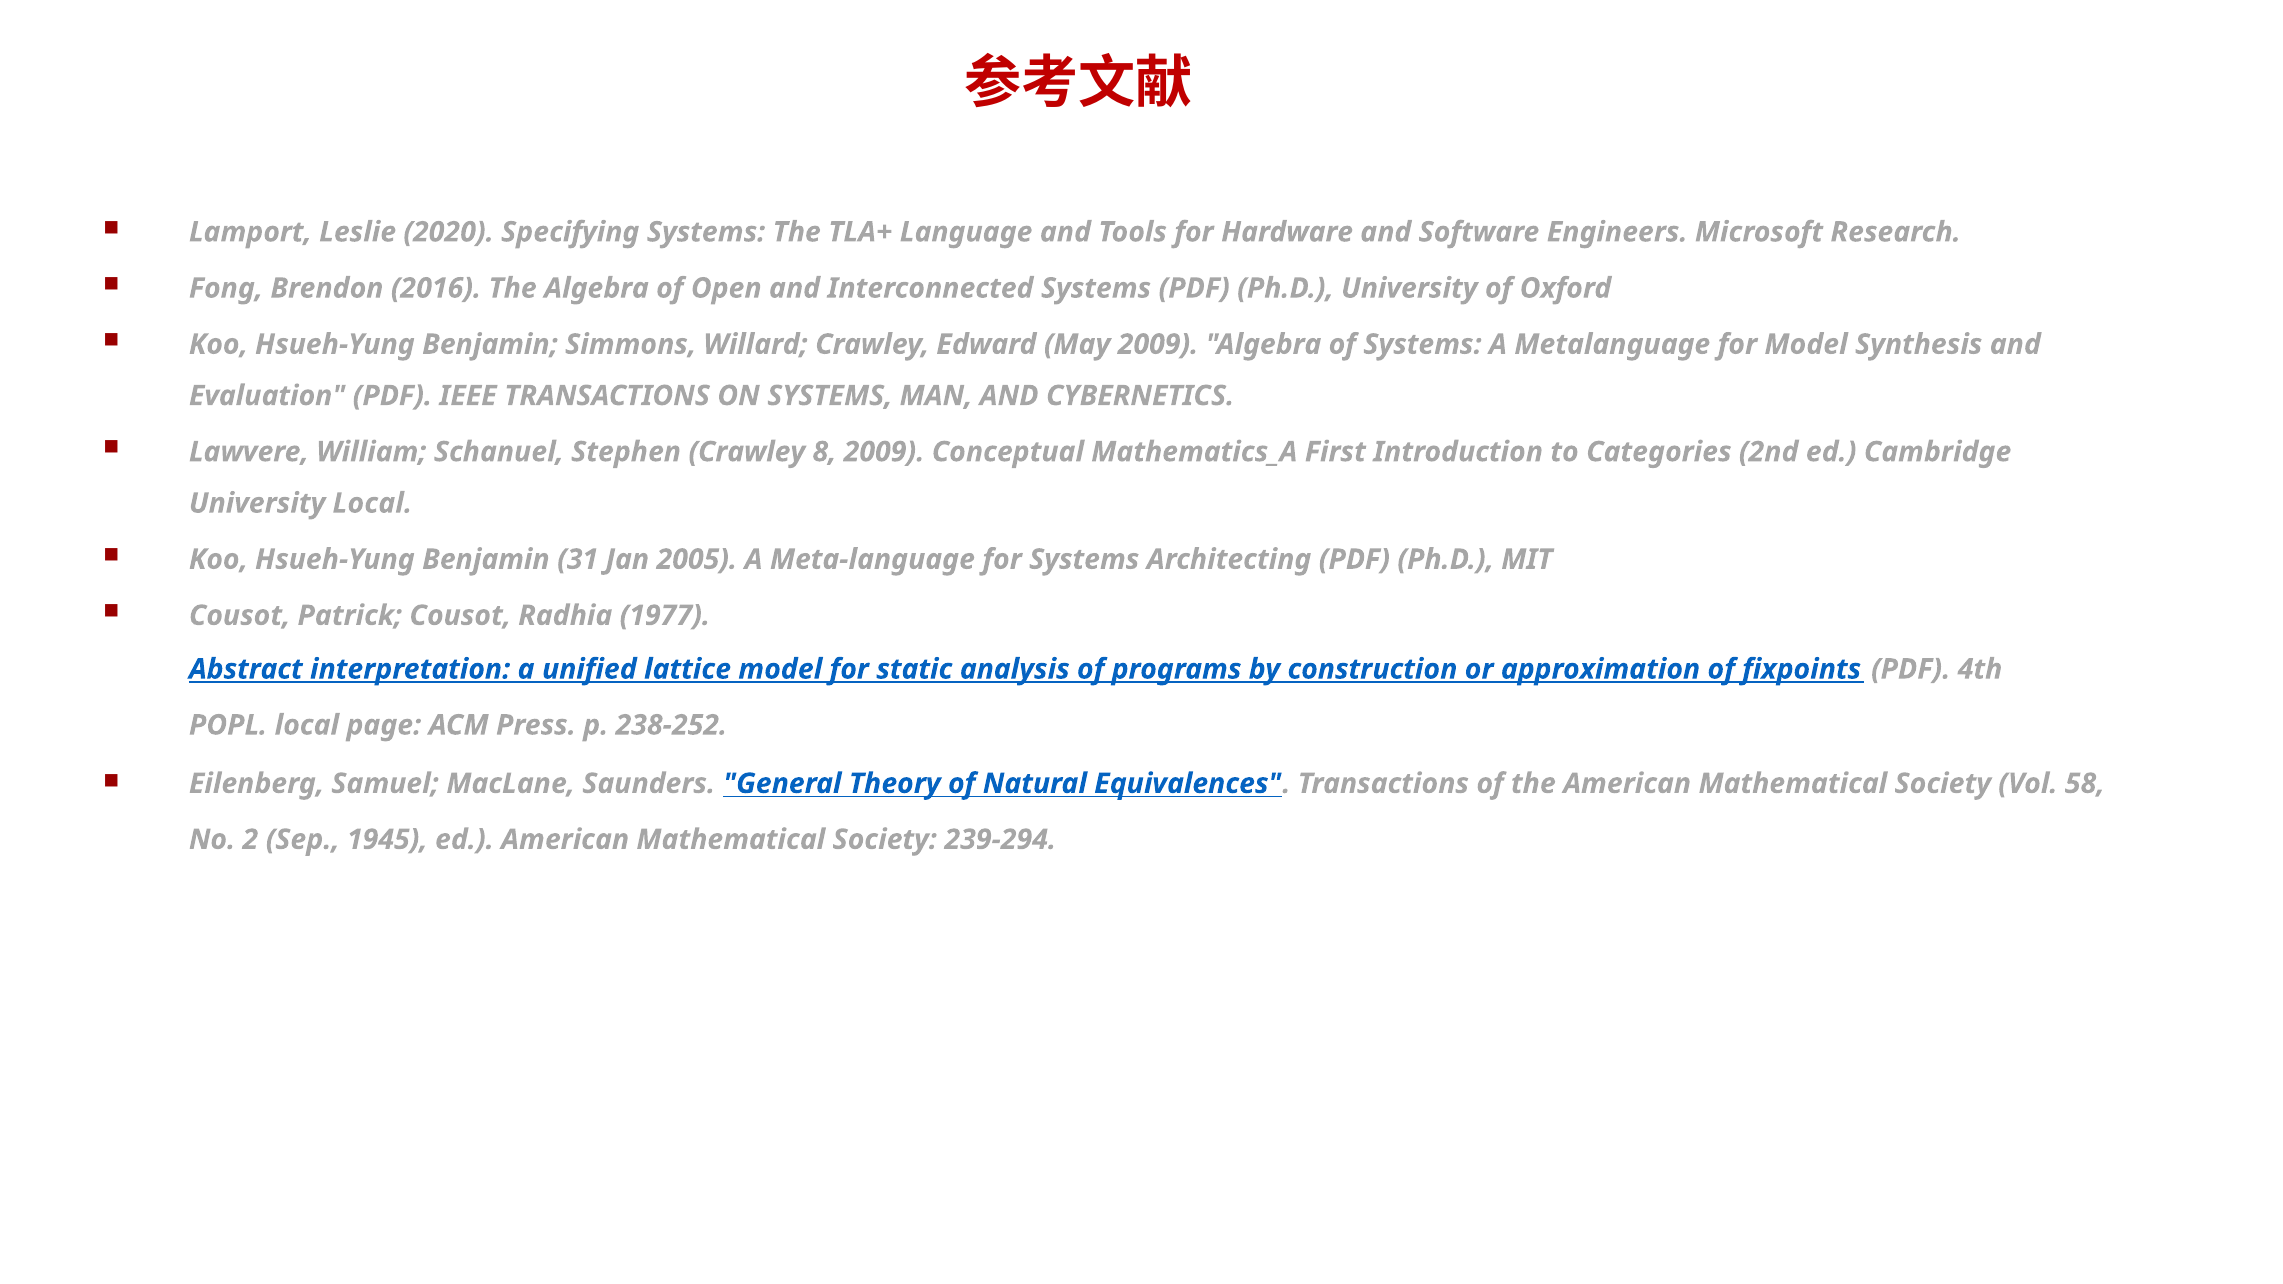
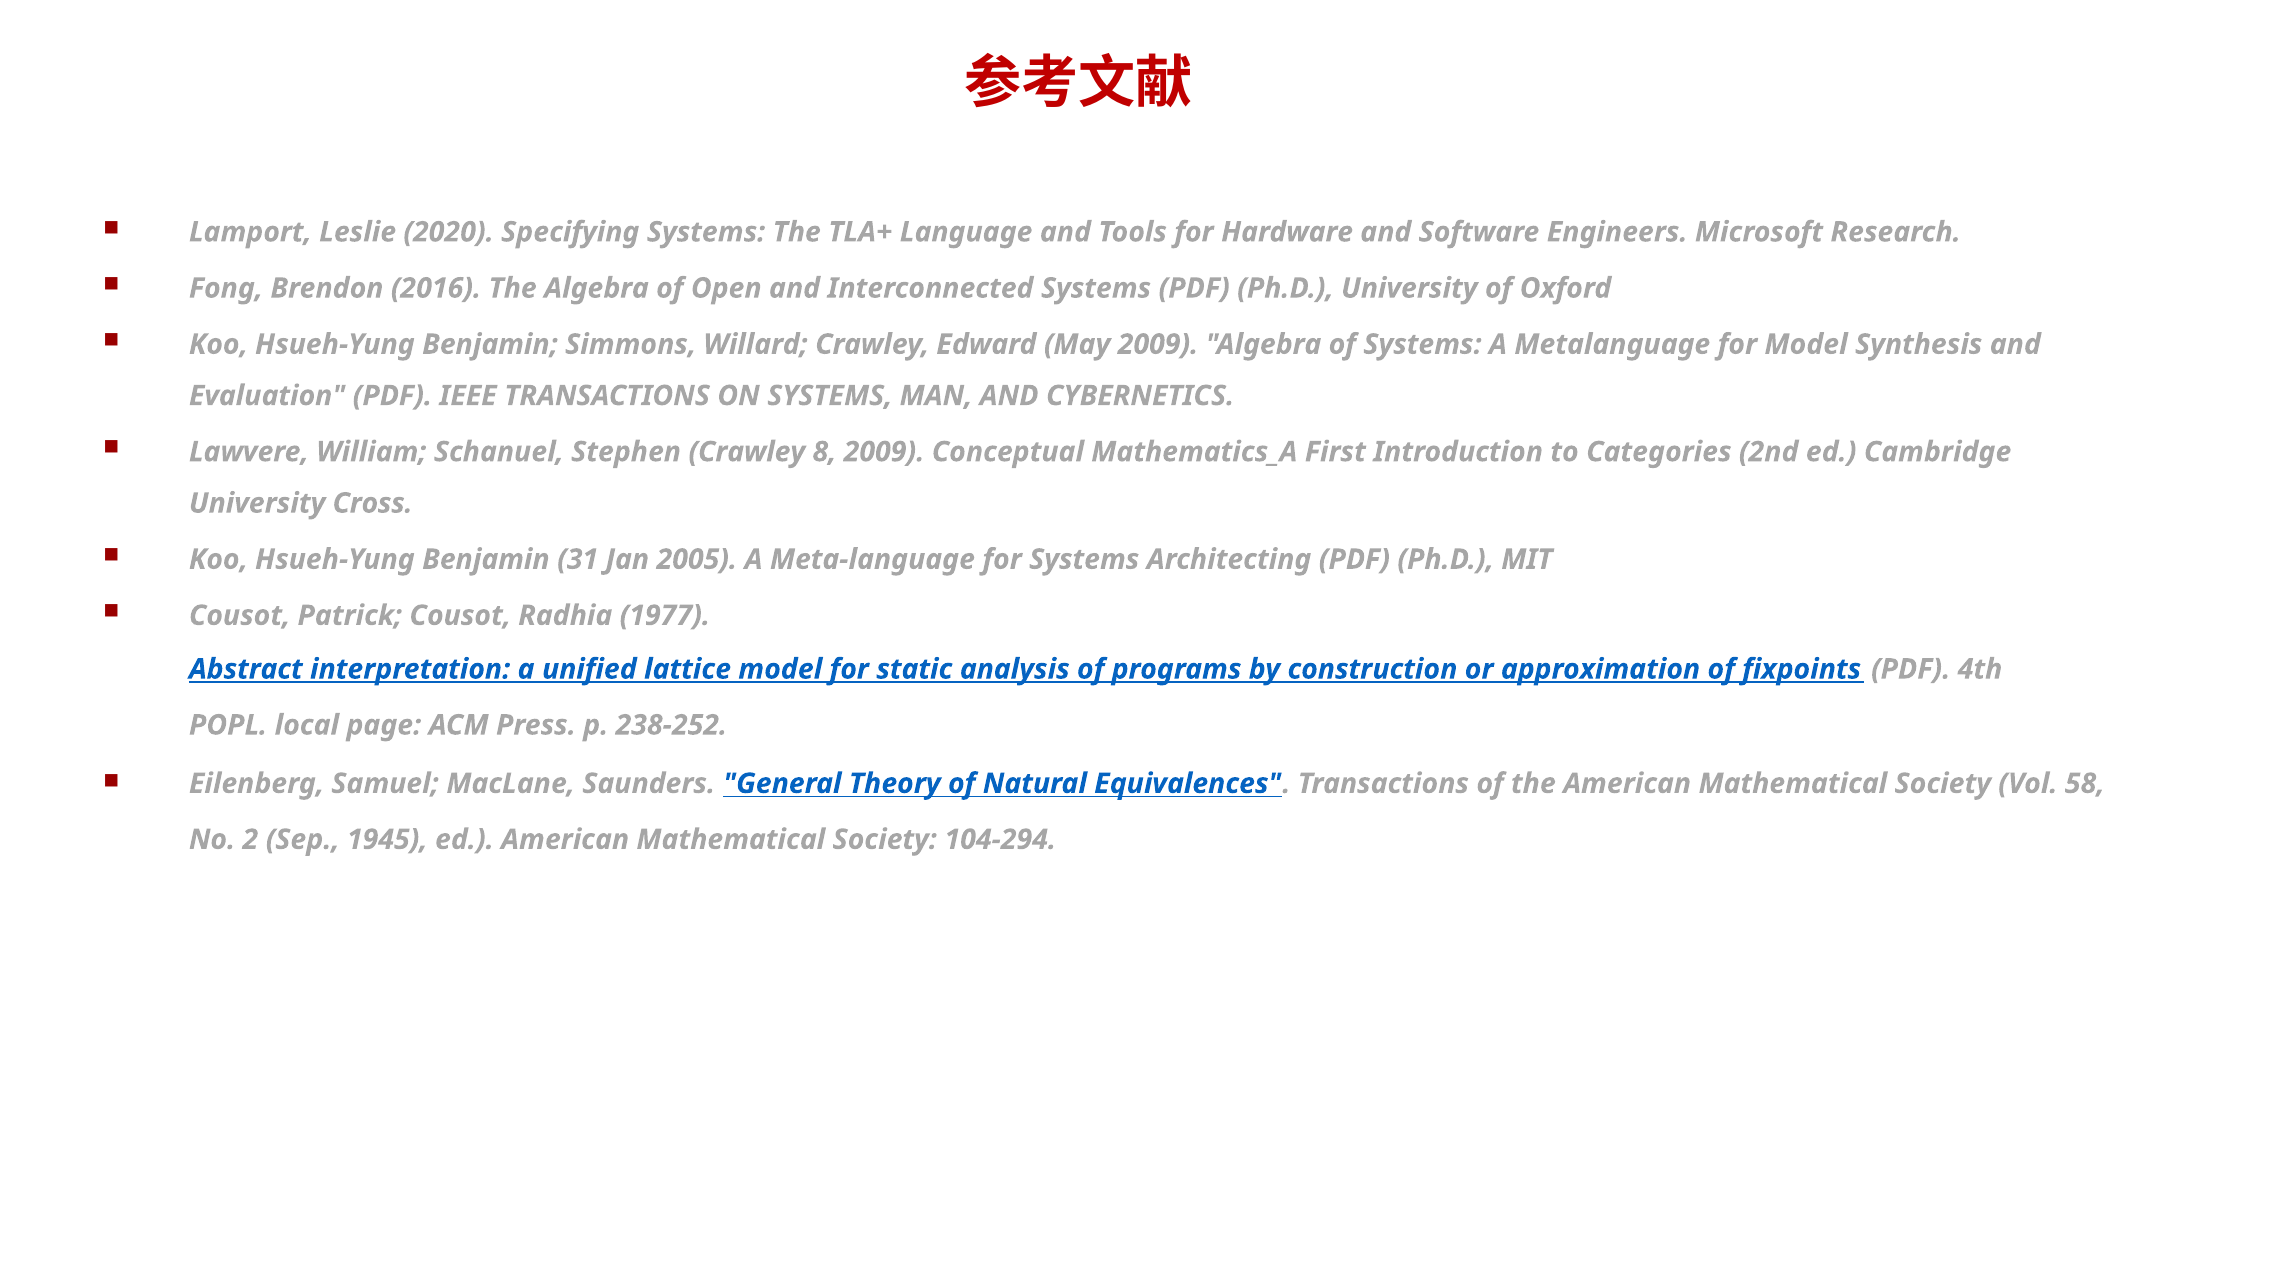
University Local: Local -> Cross (373, 503)
239-294: 239-294 -> 104-294 (1000, 839)
